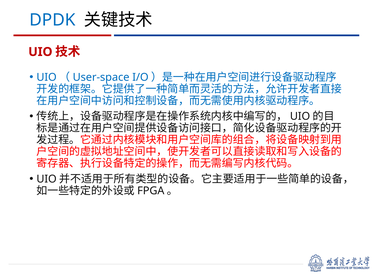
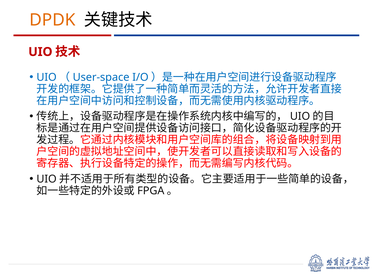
DPDK colour: blue -> orange (52, 20)
